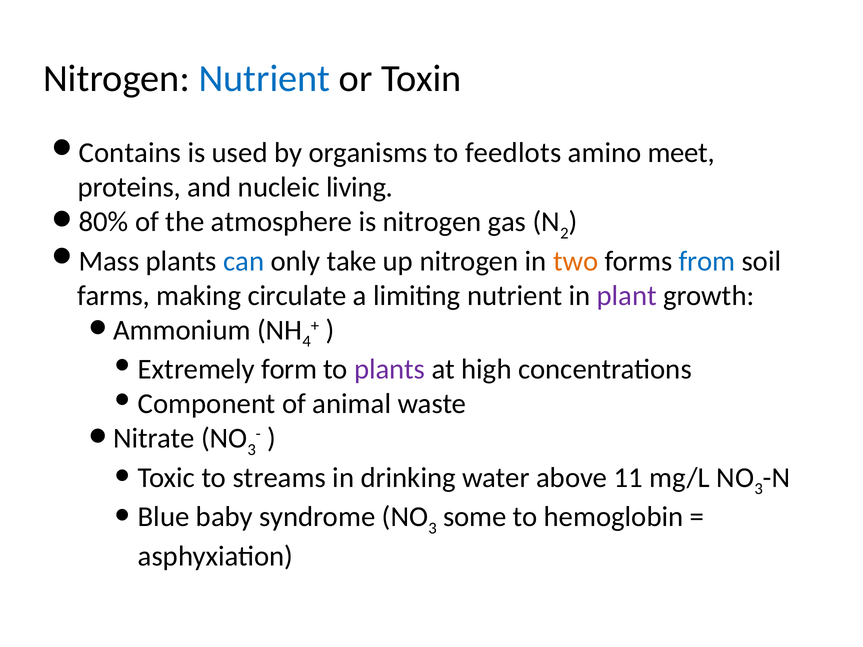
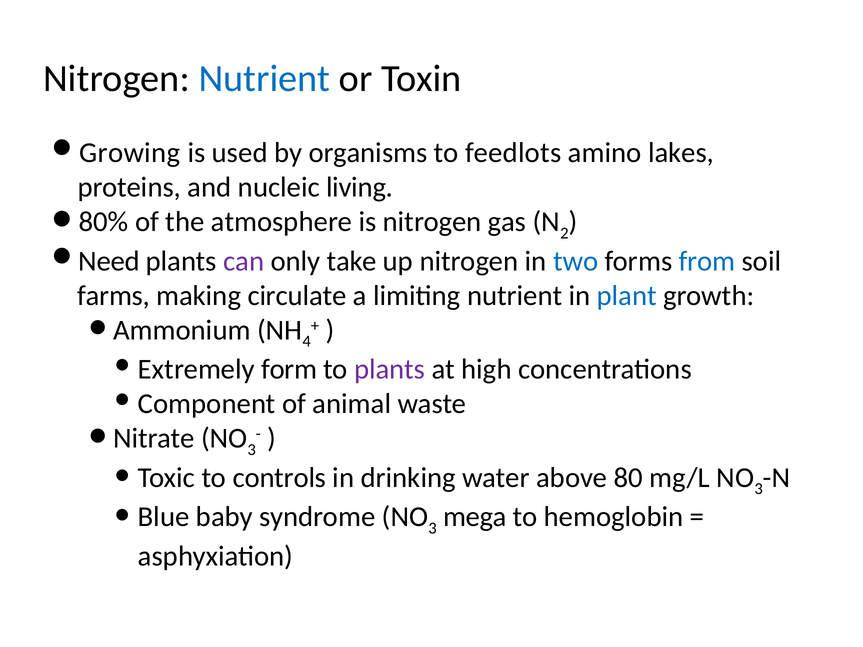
Contains: Contains -> Growing (130, 153)
meet: meet -> lakes (681, 153)
Mass: Mass -> Need (109, 261)
can colour: blue -> purple (244, 261)
two colour: orange -> blue (576, 261)
plant colour: purple -> blue (627, 296)
streams: streams -> controls (279, 478)
11: 11 -> 80 (628, 478)
some: some -> mega (475, 517)
